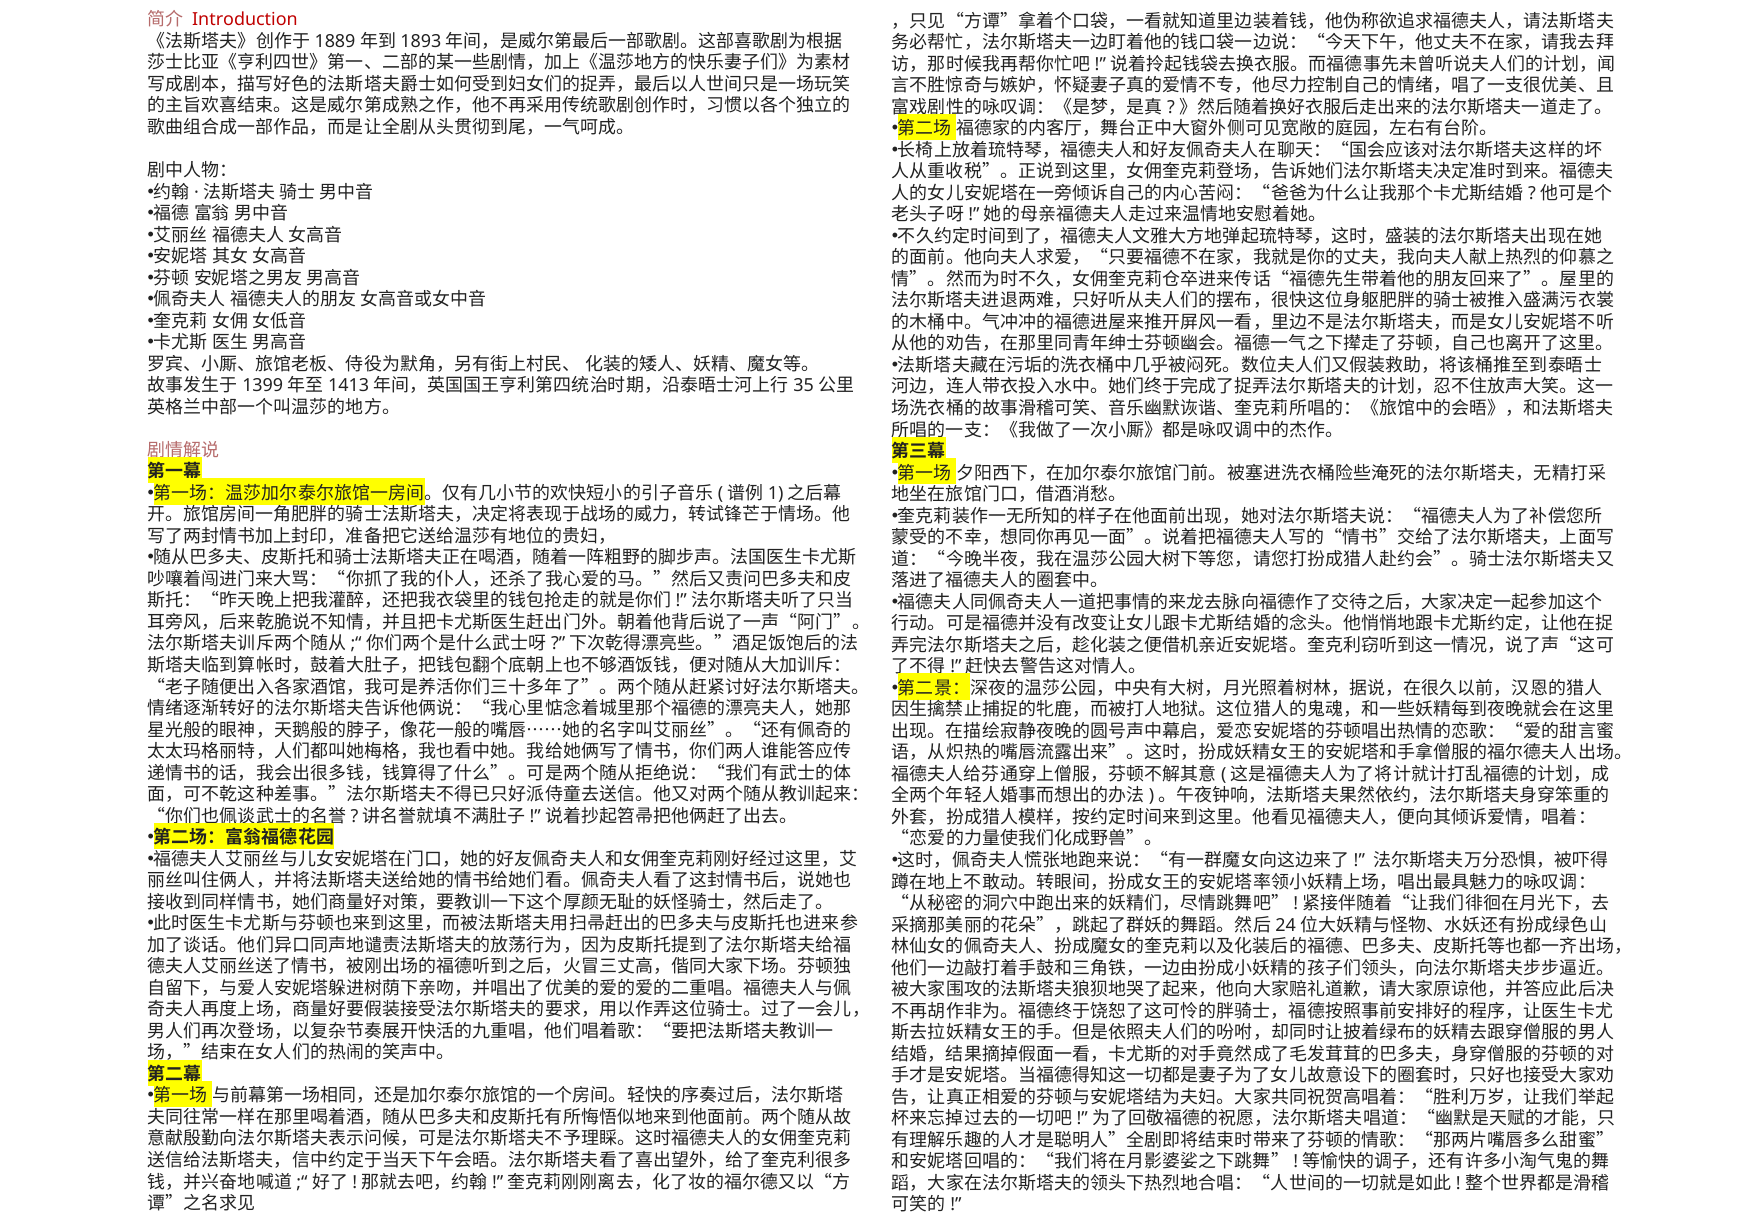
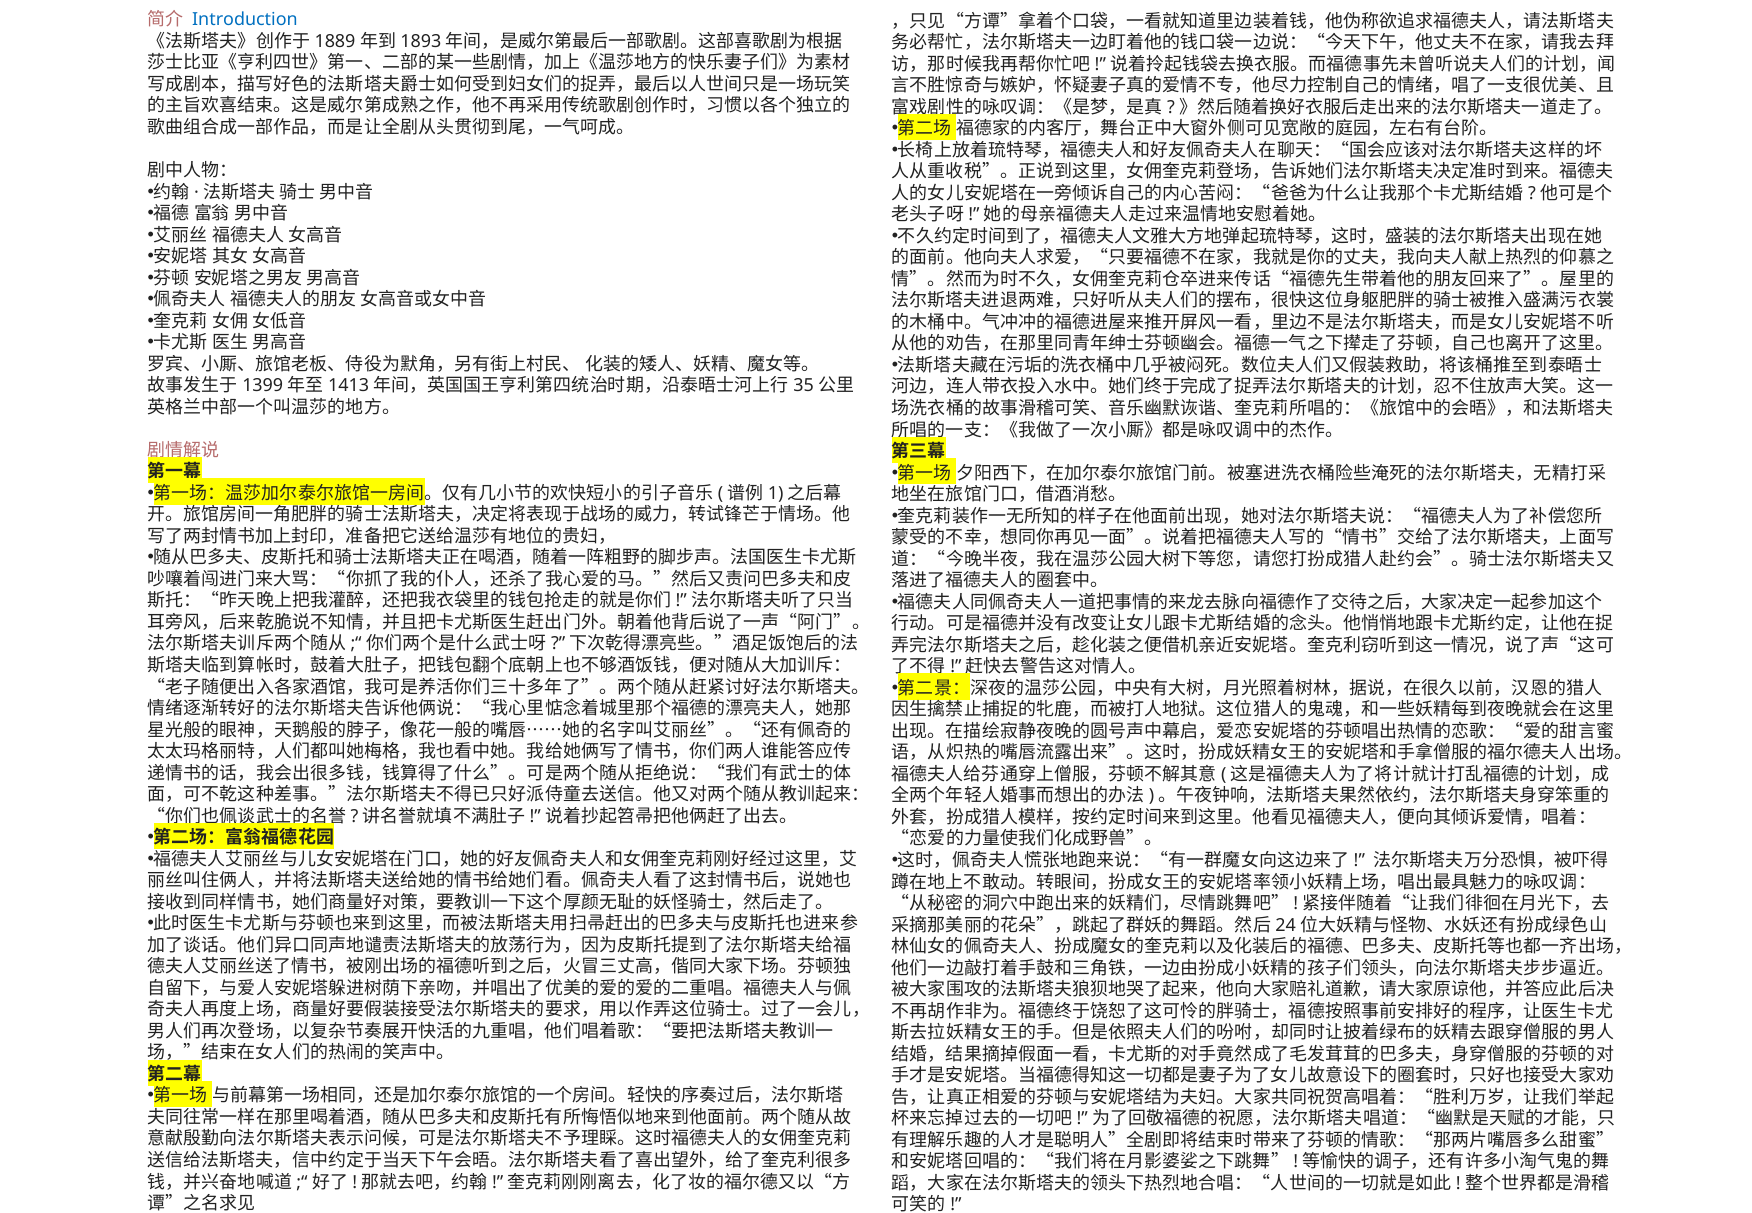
Introduction colour: red -> blue (245, 20)
